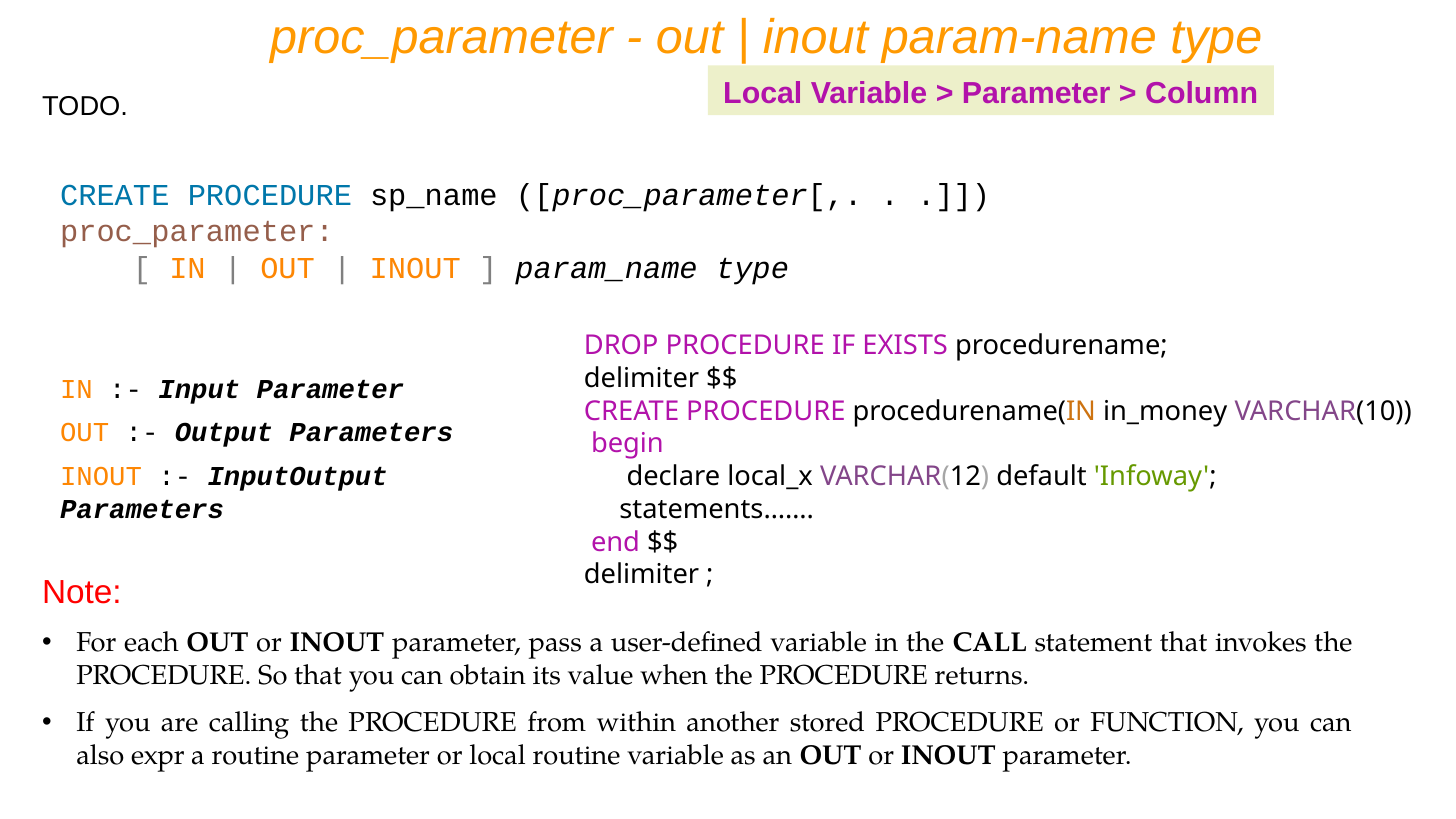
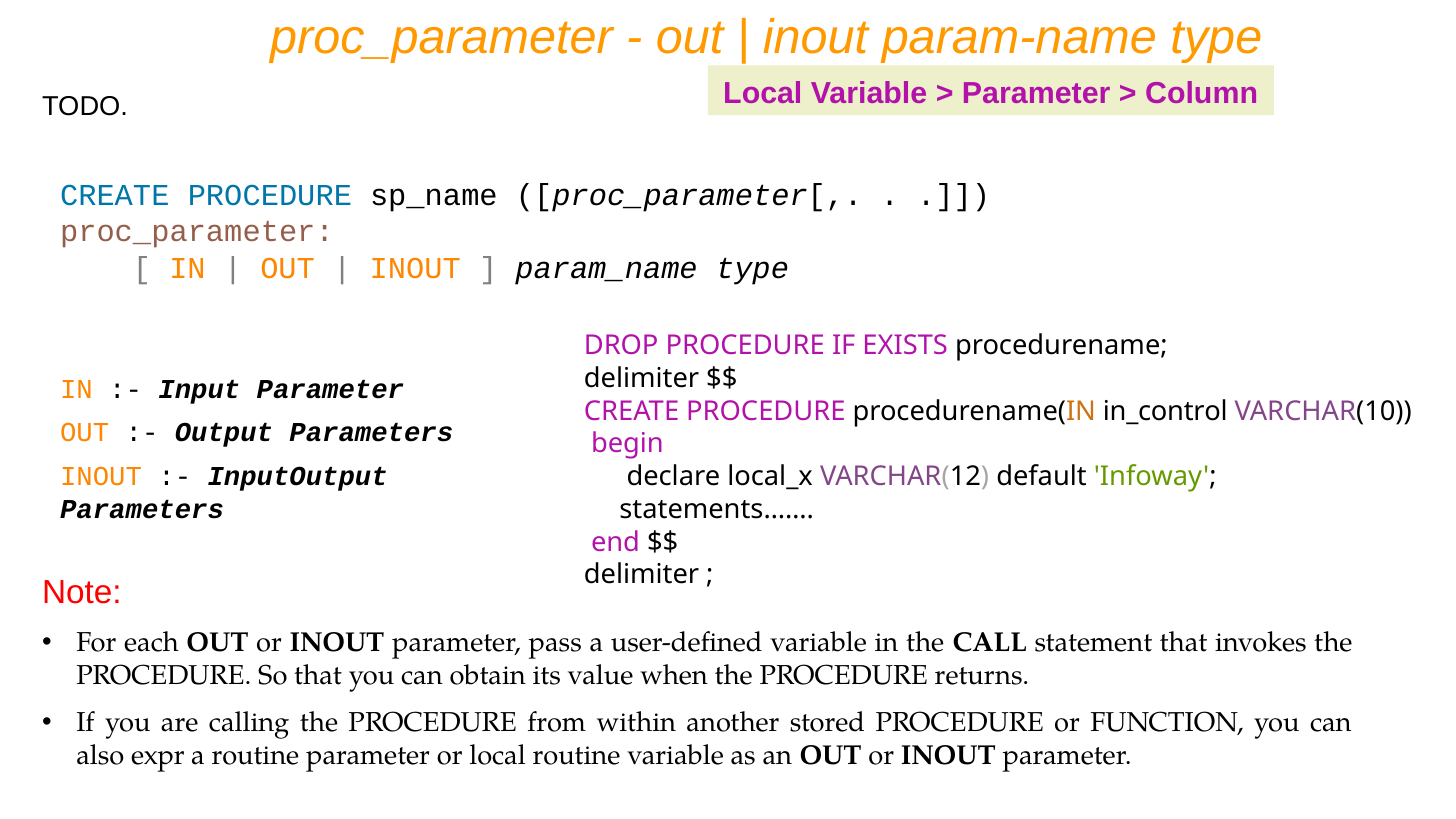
in_money: in_money -> in_control (1165, 411)
